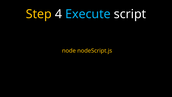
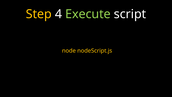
Execute colour: light blue -> light green (88, 14)
